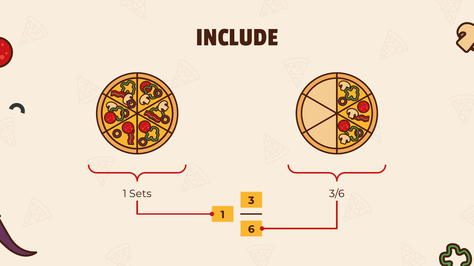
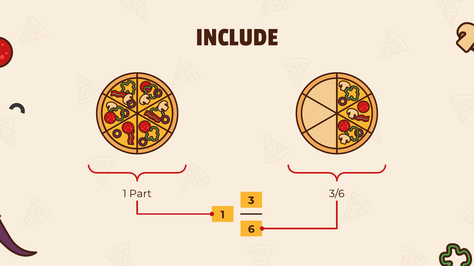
Sets: Sets -> Part (140, 194)
